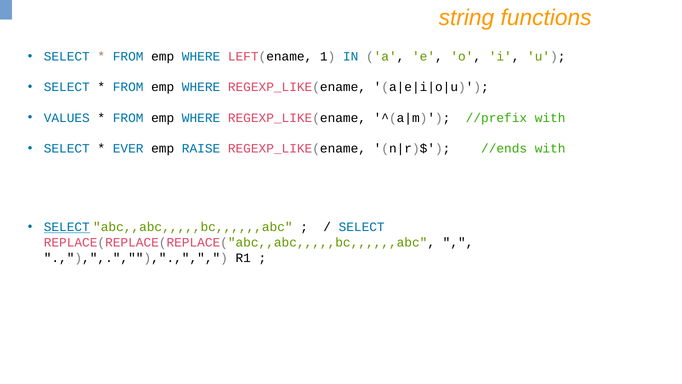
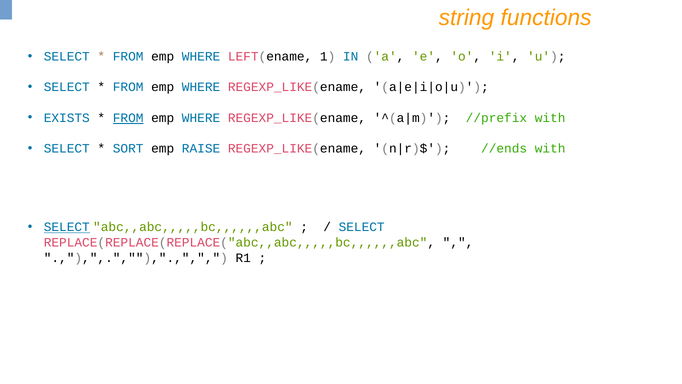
VALUES: VALUES -> EXISTS (67, 118)
FROM underline: none -> present (128, 118)
EVER: EVER -> SORT (128, 148)
